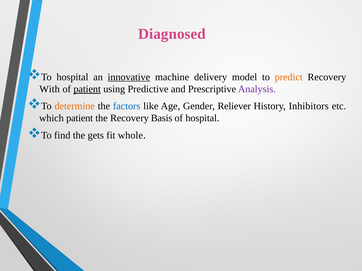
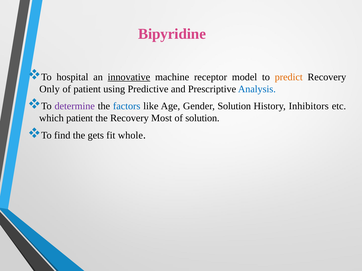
Diagnosed: Diagnosed -> Bipyridine (172, 34)
delivery: delivery -> receptor (211, 77)
With: With -> Only (50, 89)
patient underline: present -> none (87, 89)
Analysis colour: purple -> blue (257, 89)
determine colour: orange -> purple (75, 106)
Gender Reliever: Reliever -> Solution (234, 106)
Basis: Basis -> Most (162, 118)
of hospital: hospital -> solution (202, 118)
